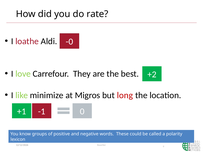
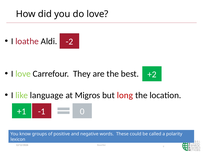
do rate: rate -> love (97, 14)
-0: -0 -> -2 (69, 42)
minimize: minimize -> language (47, 95)
